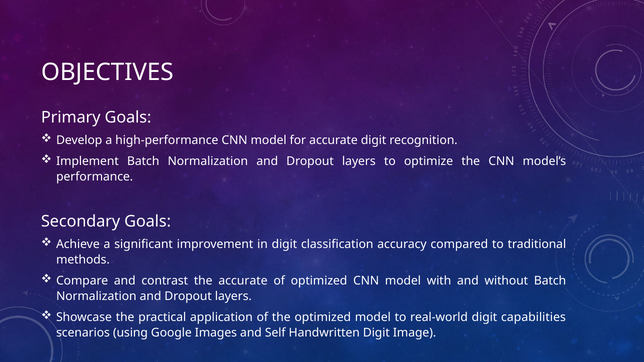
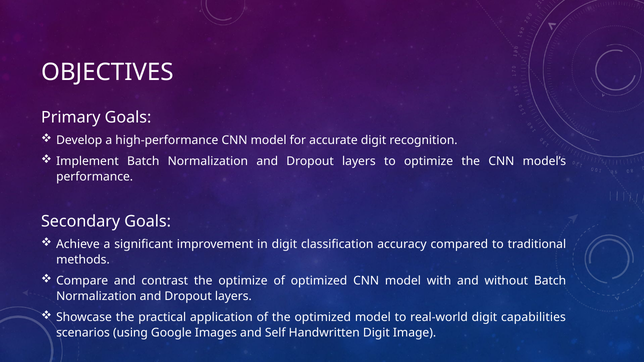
the accurate: accurate -> optimize (243, 281)
